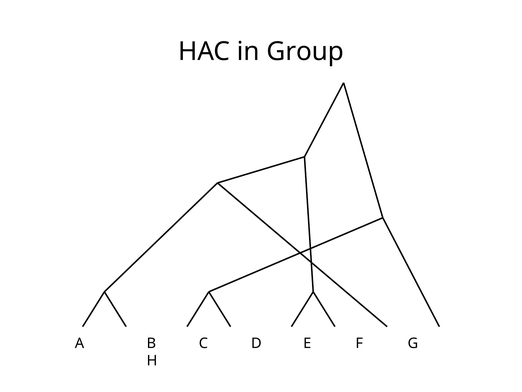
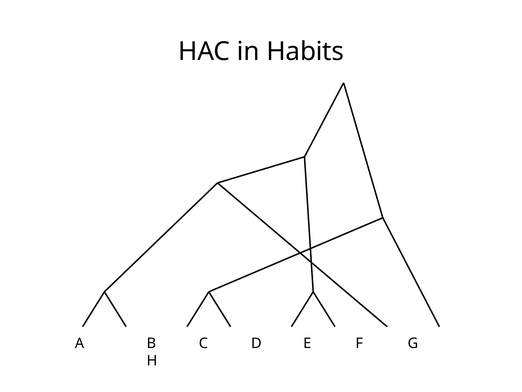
Group: Group -> Habits (305, 51)
